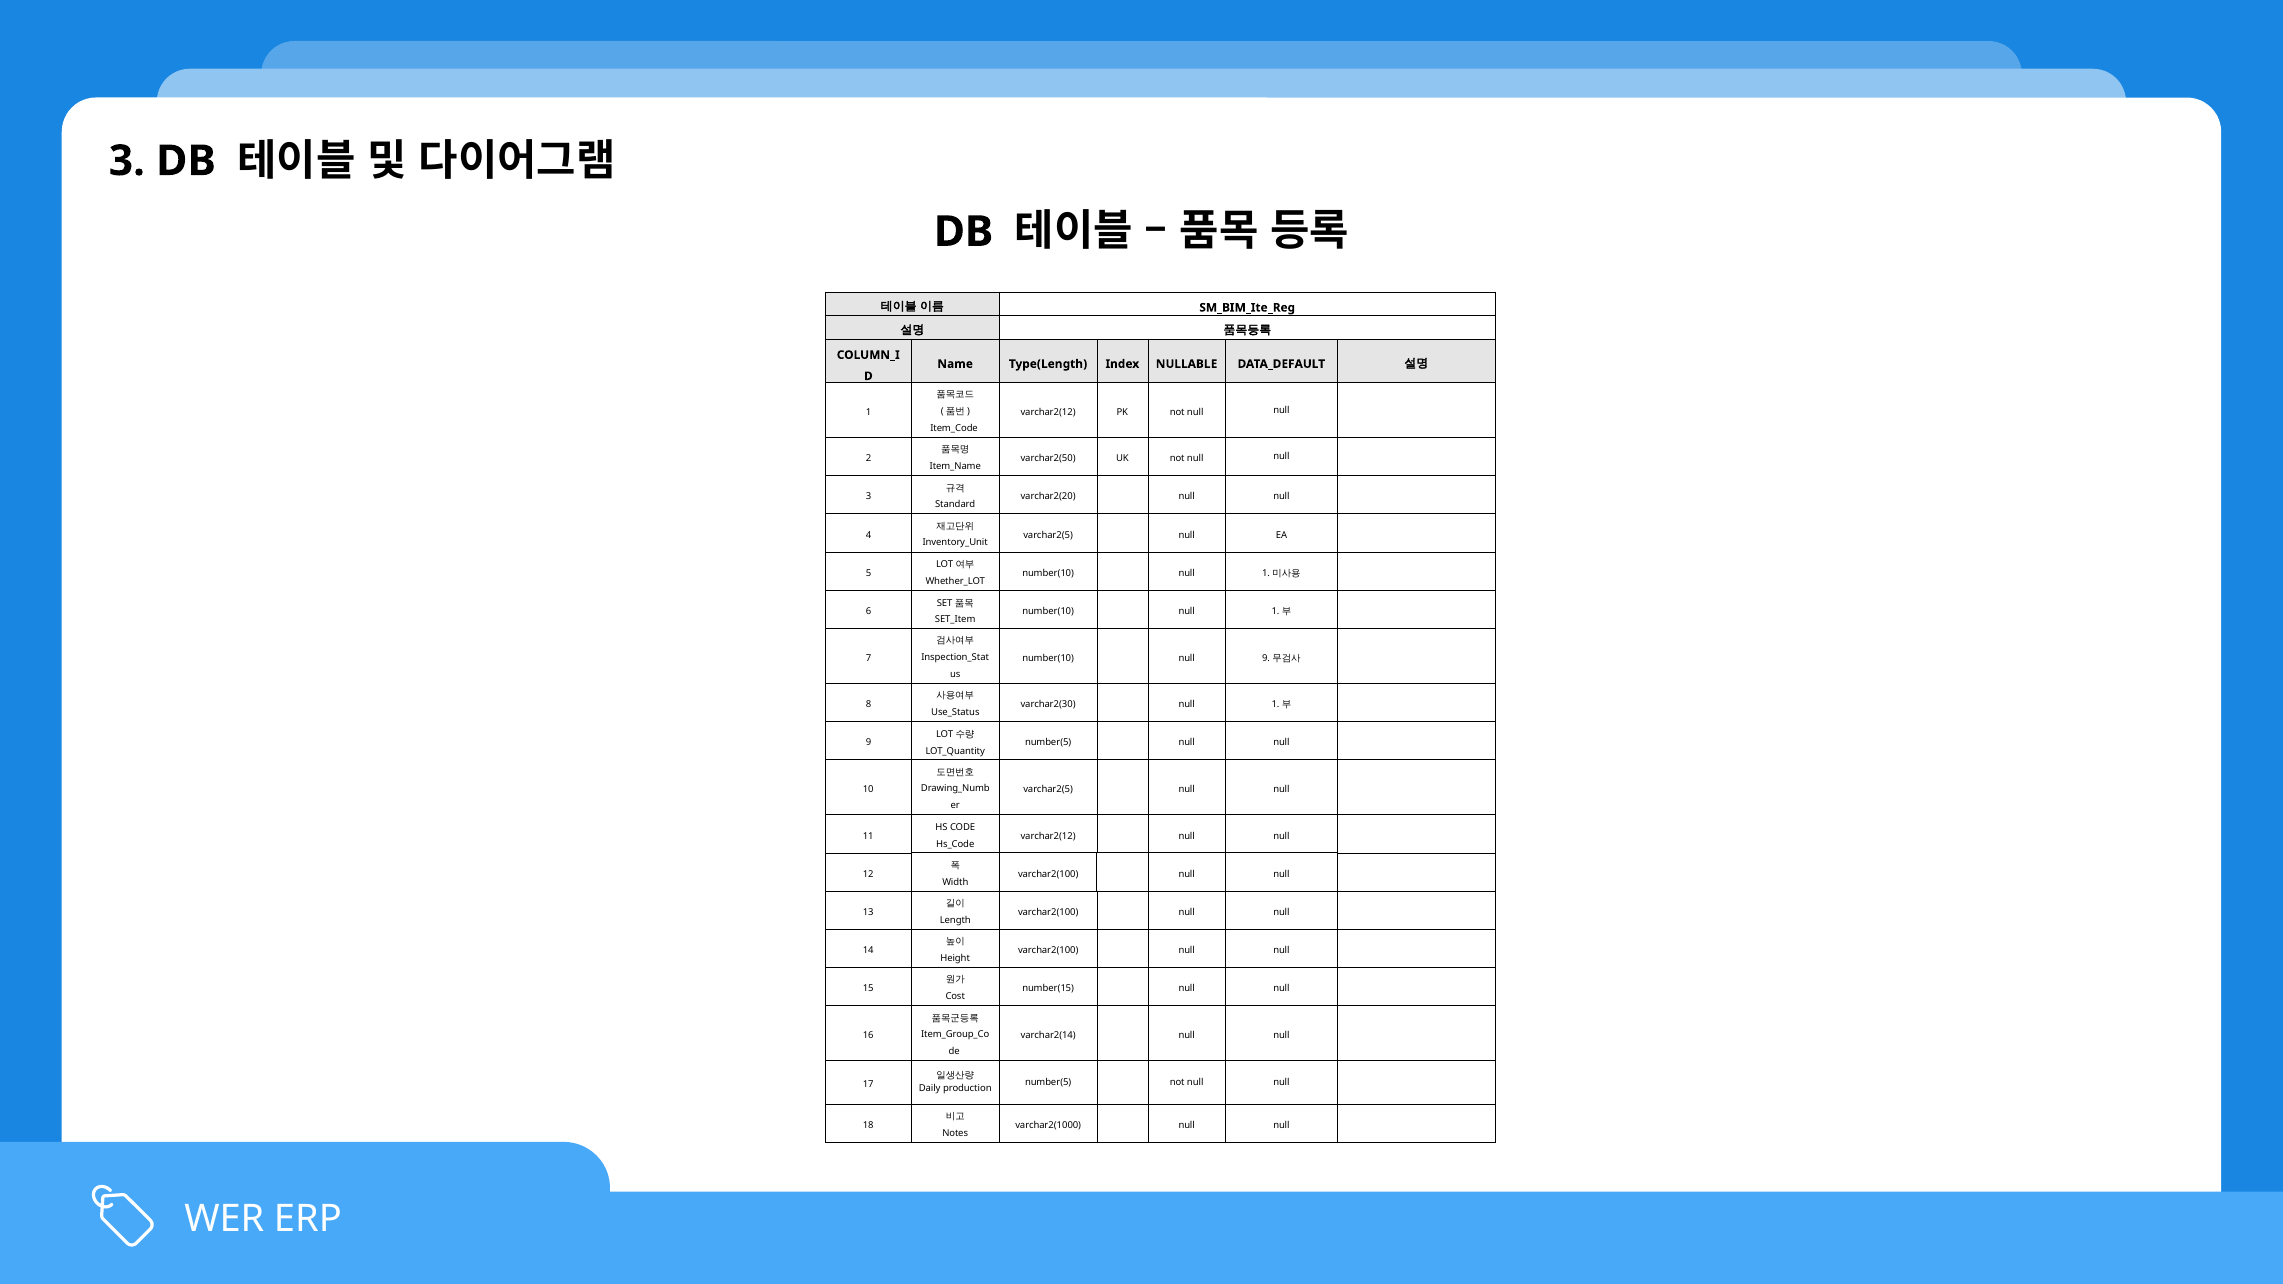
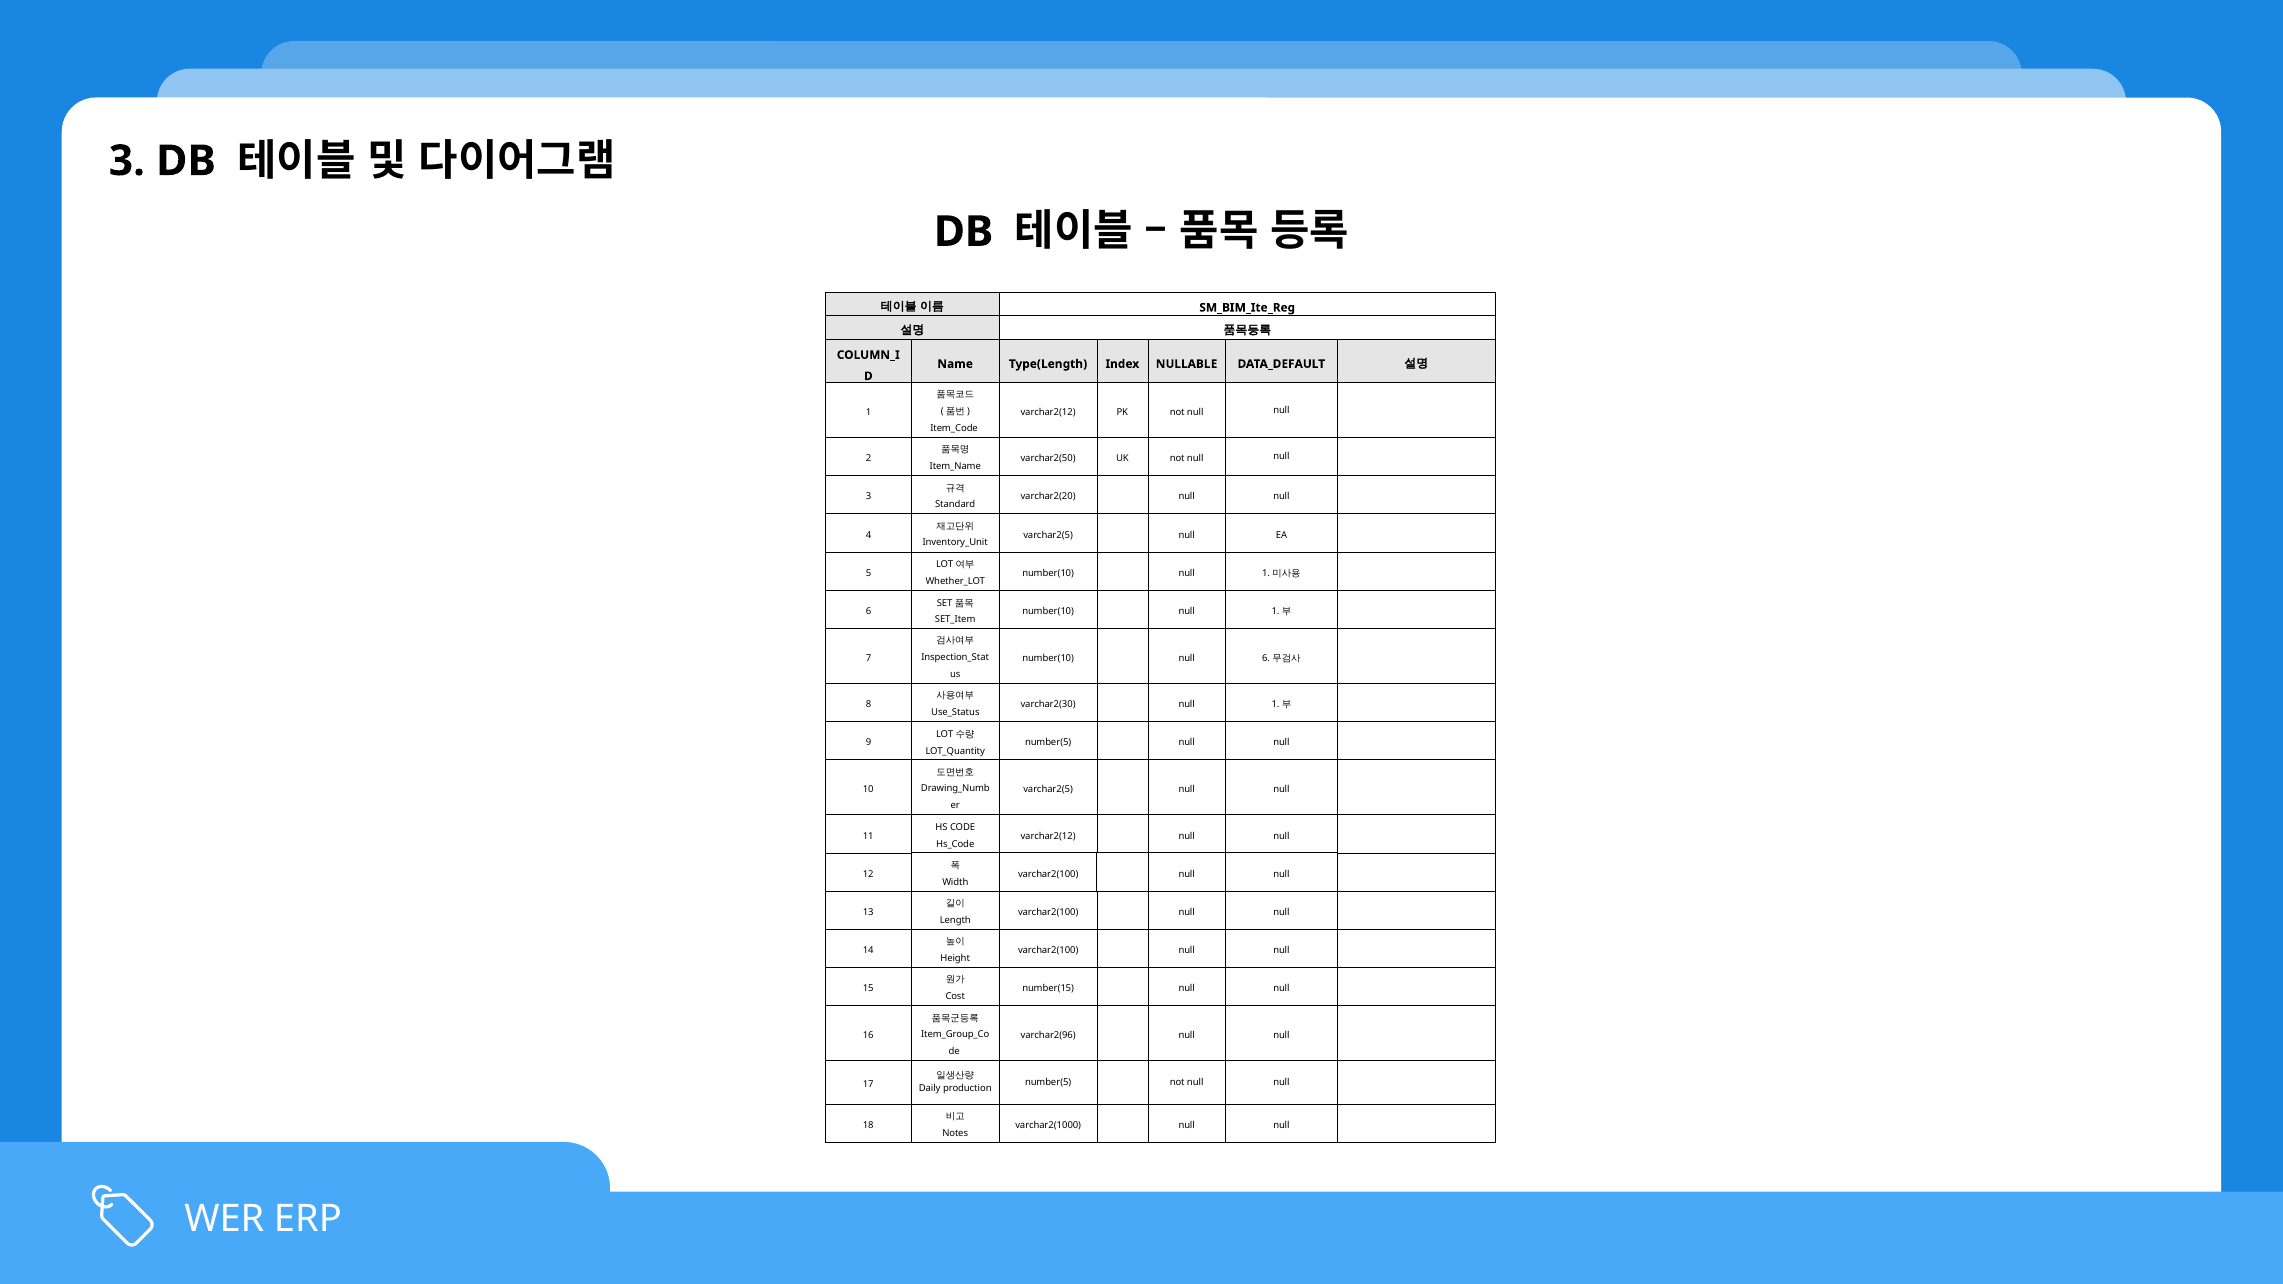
null 9: 9 -> 6 (1266, 658)
varchar2(14: varchar2(14 -> varchar2(96 (1048, 1035)
